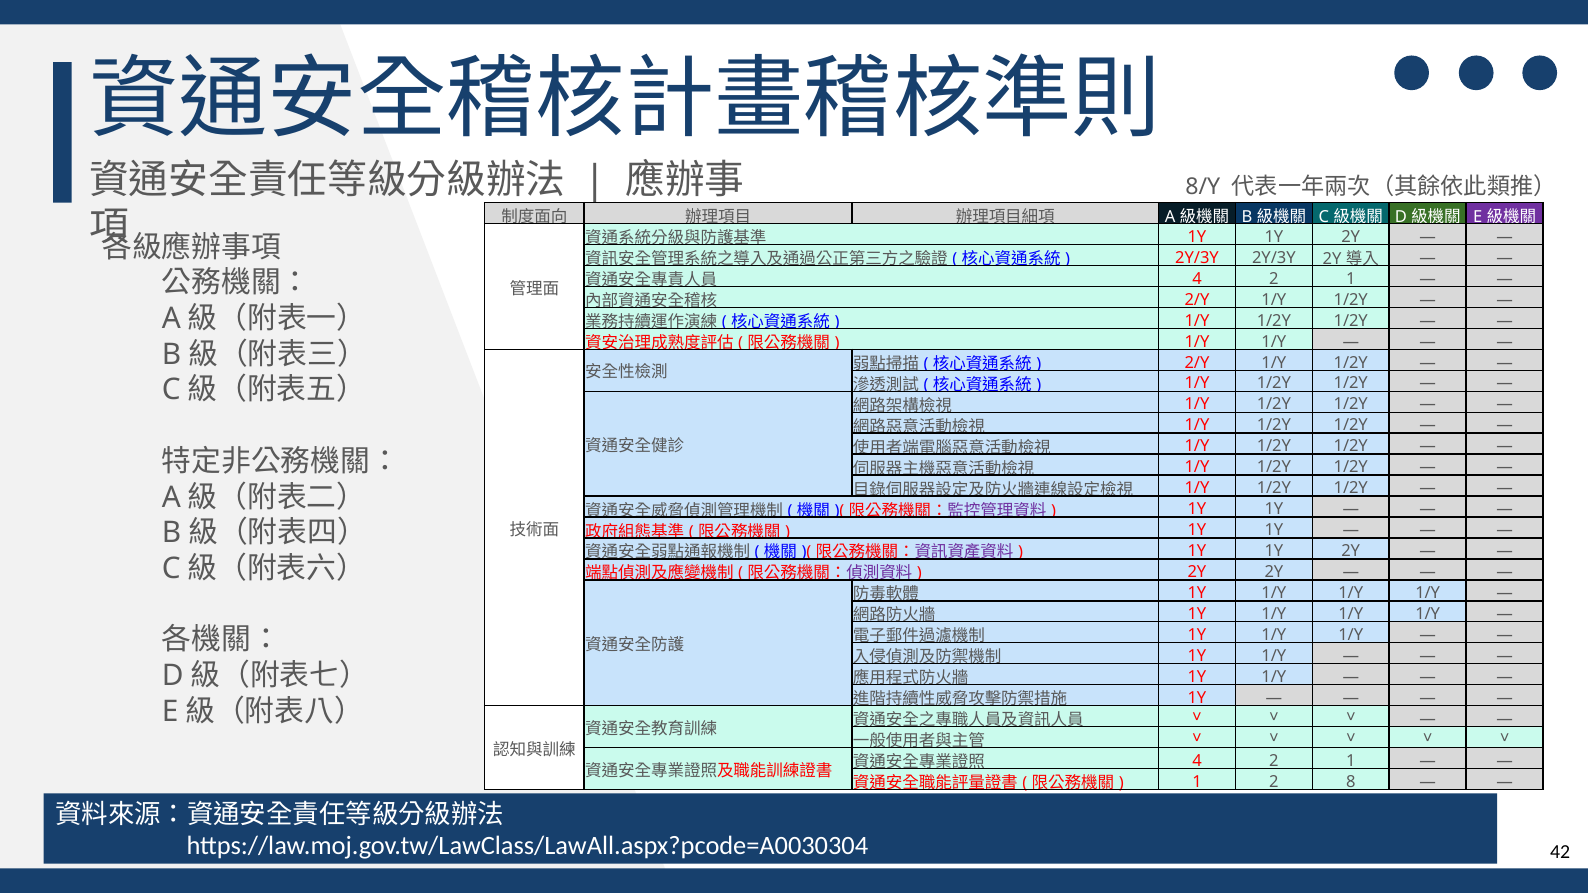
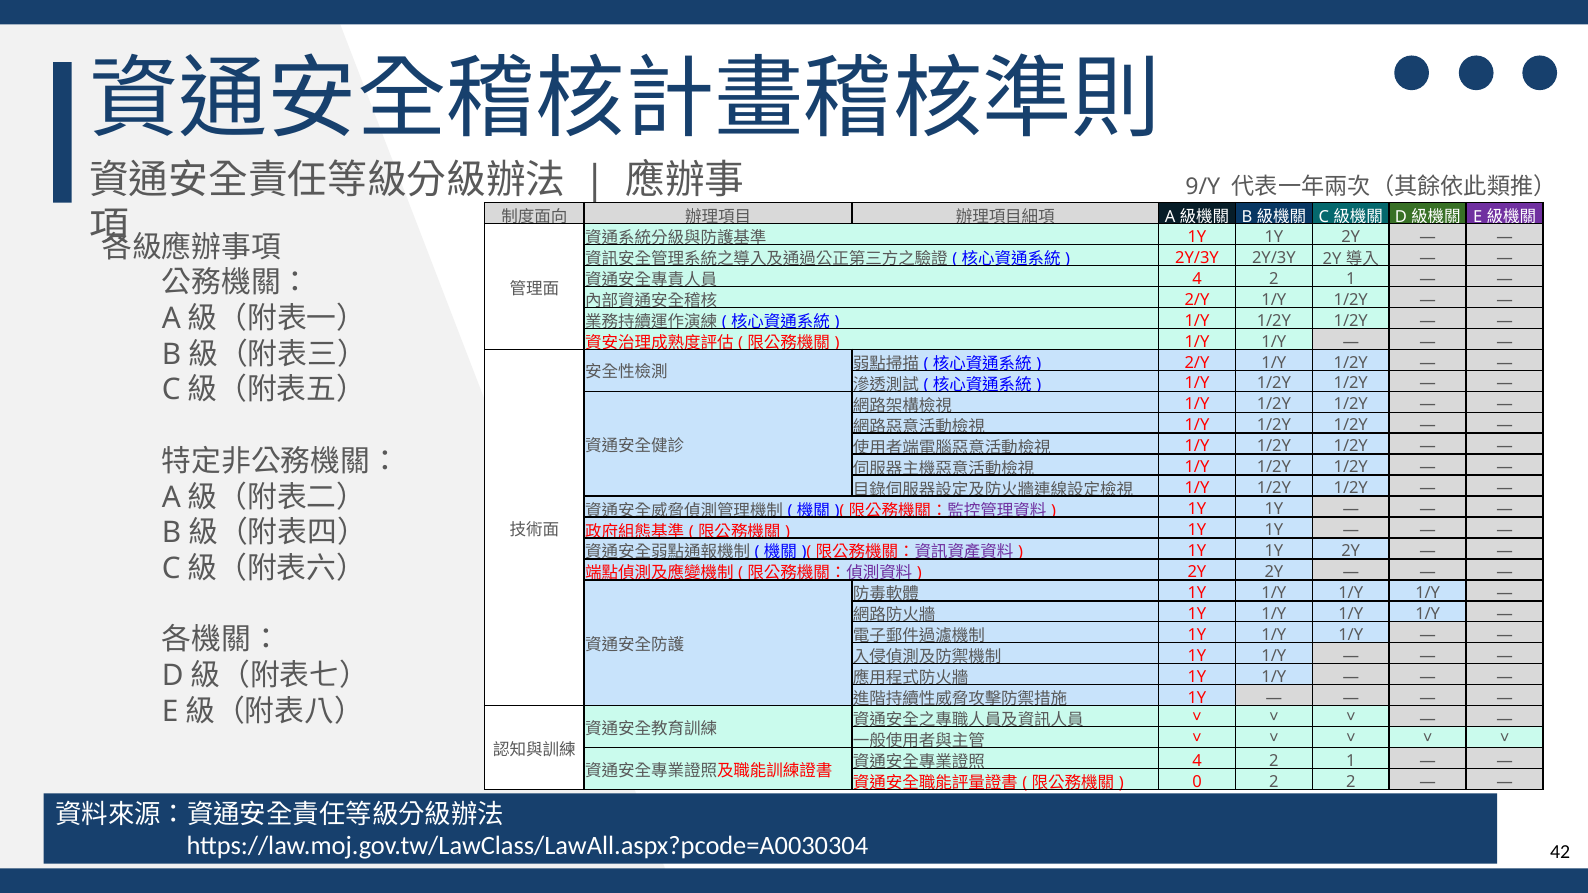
8/Y: 8/Y -> 9/Y (1203, 187)
1: 1 -> 0 (1197, 782)
2 8: 8 -> 2 (1351, 782)
